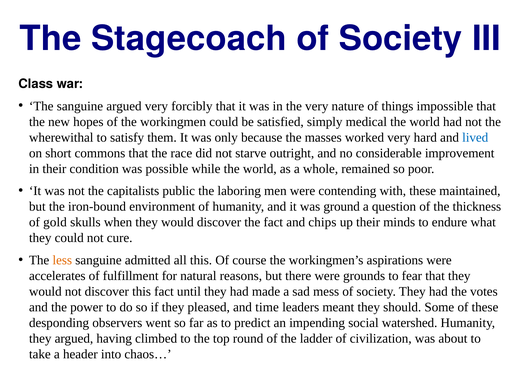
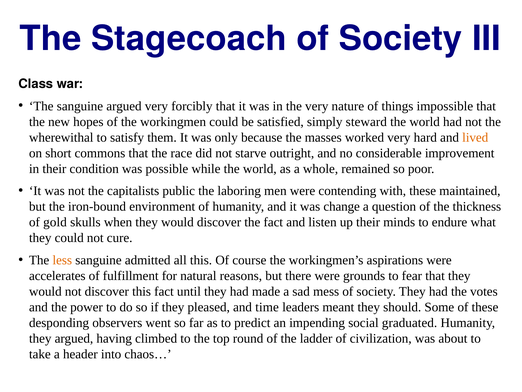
medical: medical -> steward (366, 122)
lived colour: blue -> orange (475, 137)
ground: ground -> change (342, 206)
chips: chips -> listen (322, 222)
watershed: watershed -> graduated (410, 323)
